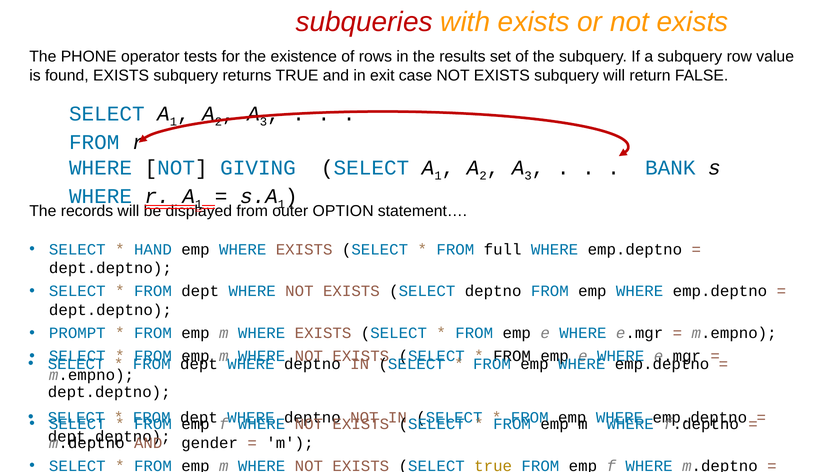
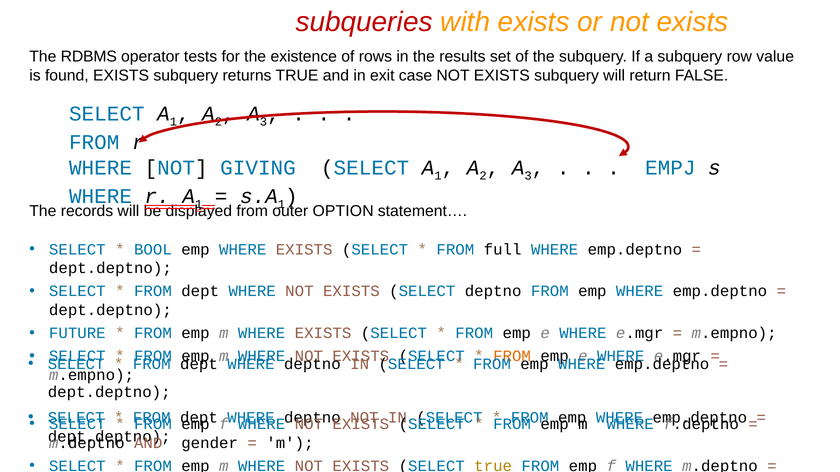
PHONE: PHONE -> RDBMS (89, 57)
BANK: BANK -> EMPJ (670, 168)
HAND: HAND -> BOOL (153, 250)
PROMPT: PROMPT -> FUTURE (77, 334)
FROM colour: black -> orange (512, 357)
